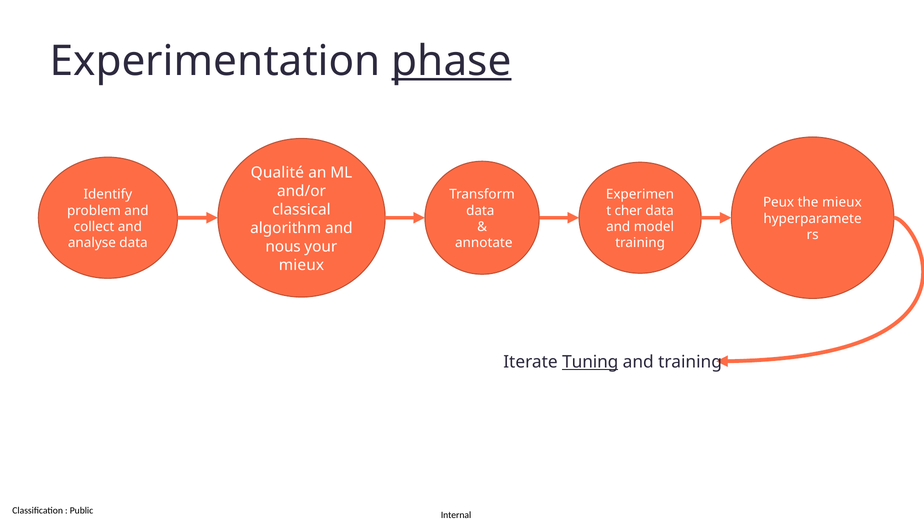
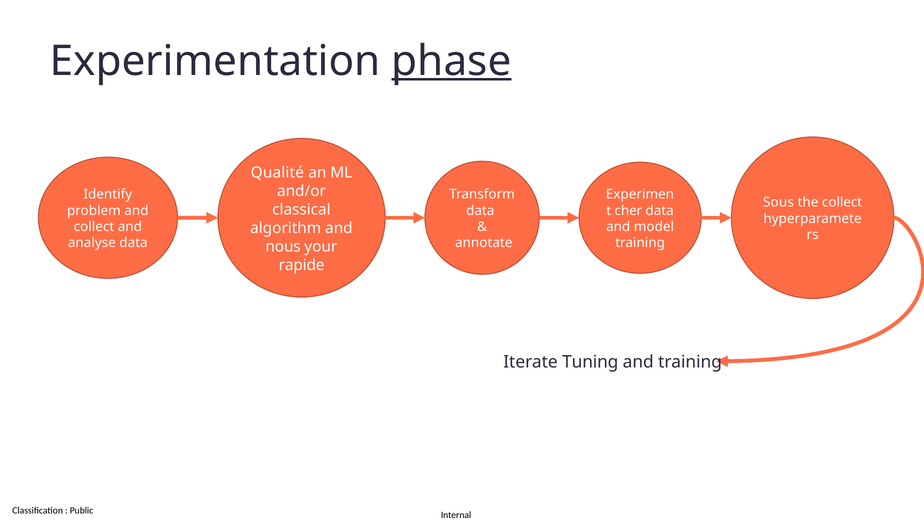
Peux: Peux -> Sous (778, 202)
the mieux: mieux -> collect (842, 202)
mieux: mieux -> rapide (302, 265)
Tuning underline: present -> none (590, 362)
